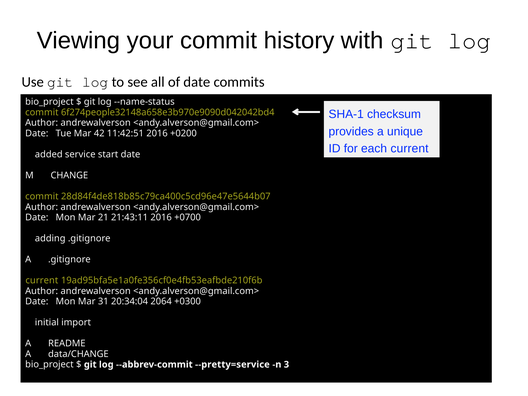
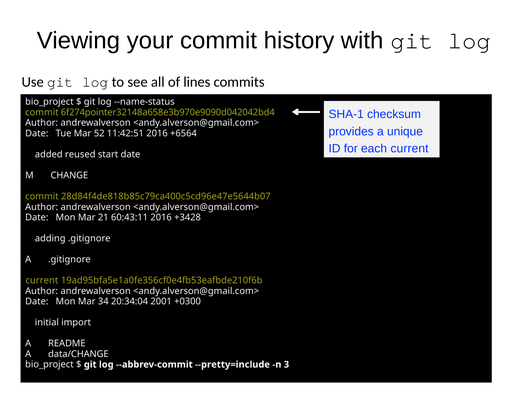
of date: date -> lines (197, 82)
6f274people32148a658e3b970e9090d042042bd4: 6f274people32148a658e3b970e9090d042042bd4 -> 6f274pointer32148a658e3b970e9090d042042bd4 (168, 112)
42: 42 -> 52 (99, 133)
+0200: +0200 -> +6564 (183, 133)
service: service -> reused (80, 154)
21:43:11: 21:43:11 -> 60:43:11 (130, 217)
+0700: +0700 -> +3428 (188, 217)
31: 31 -> 34 (103, 301)
2064: 2064 -> 2001 (161, 301)
--pretty=service: --pretty=service -> --pretty=include (232, 364)
